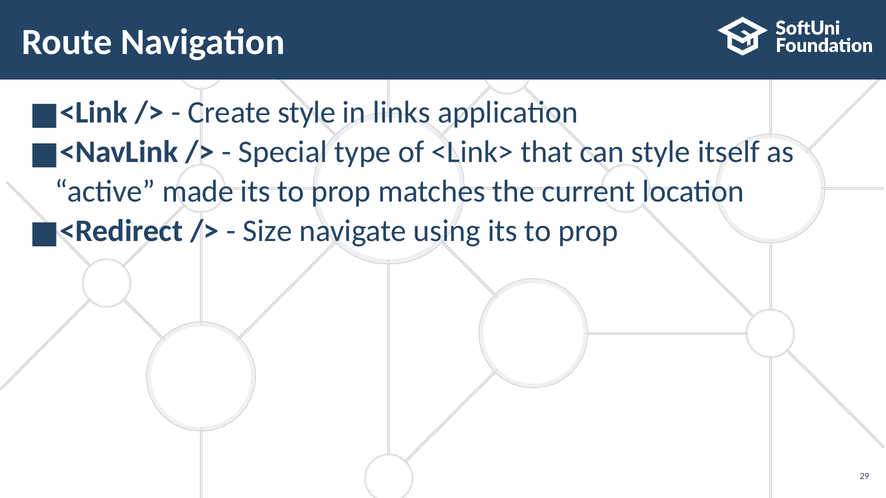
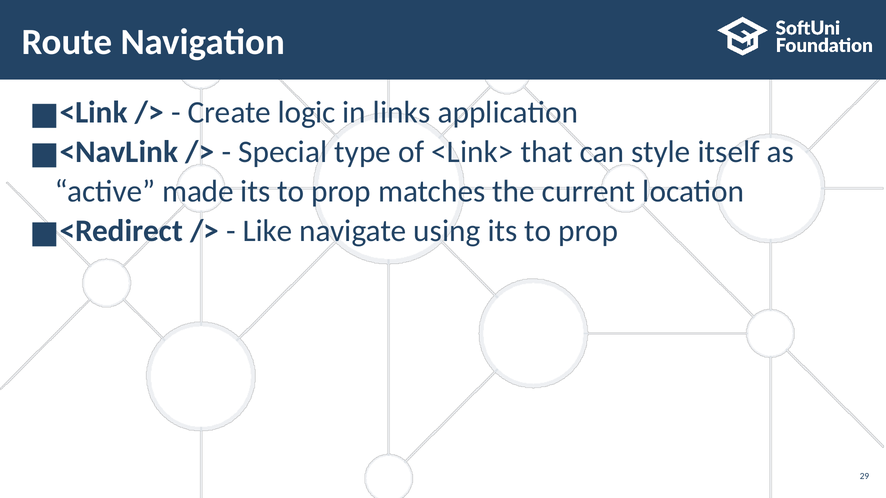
Create style: style -> logic (307, 112)
Size: Size -> Like (268, 231)
